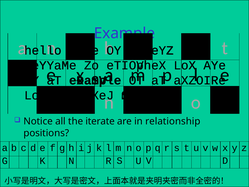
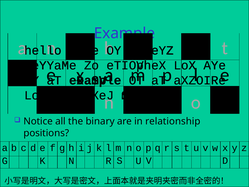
iterate: iterate -> binary (100, 121)
